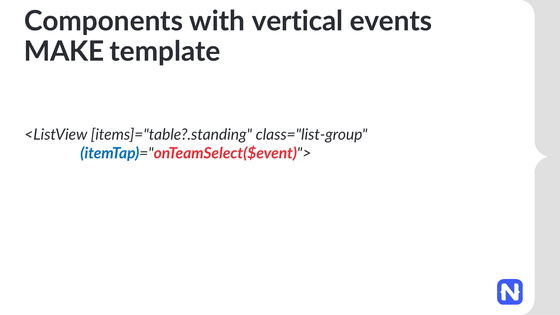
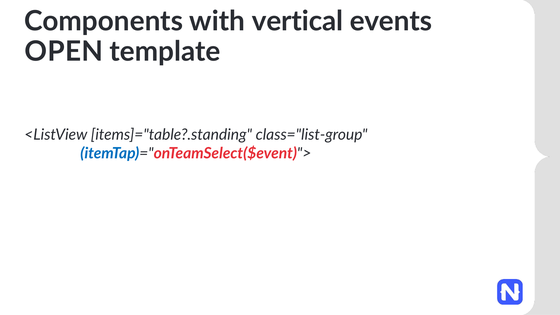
MAKE: MAKE -> OPEN (64, 52)
